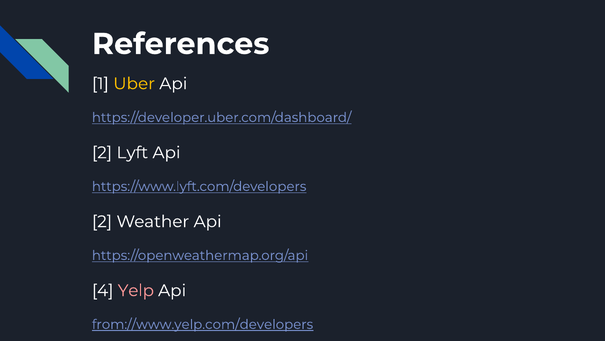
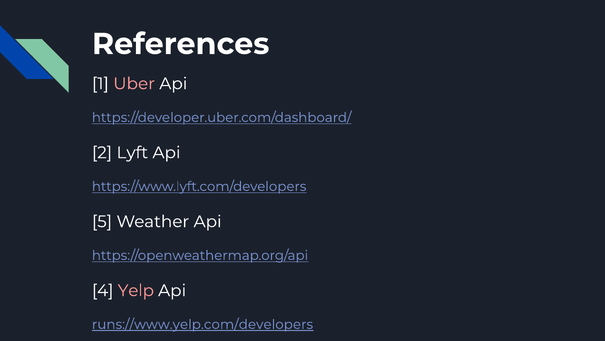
Uber colour: yellow -> pink (134, 84)
2: 2 -> 5 (102, 221)
from://www.yelp.com/developers: from://www.yelp.com/developers -> runs://www.yelp.com/developers (202, 324)
